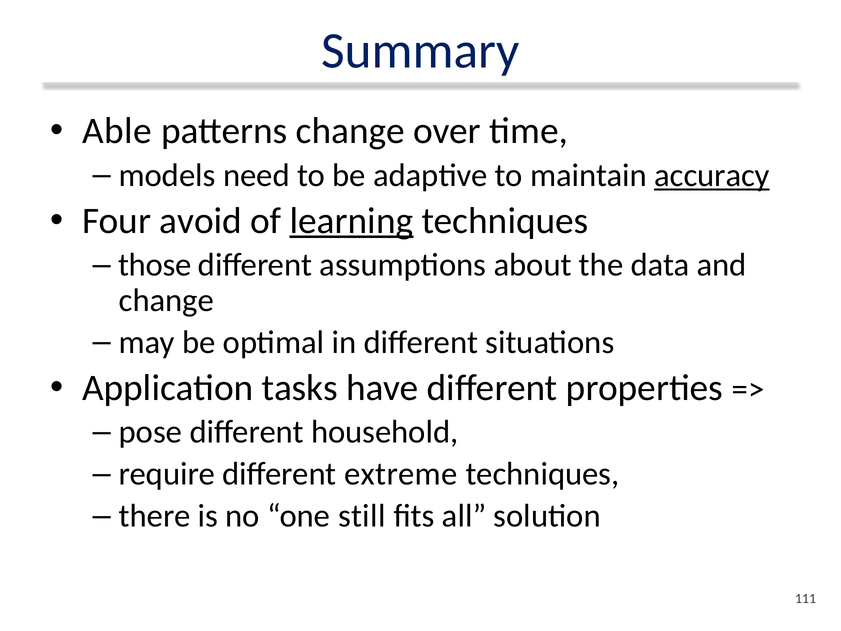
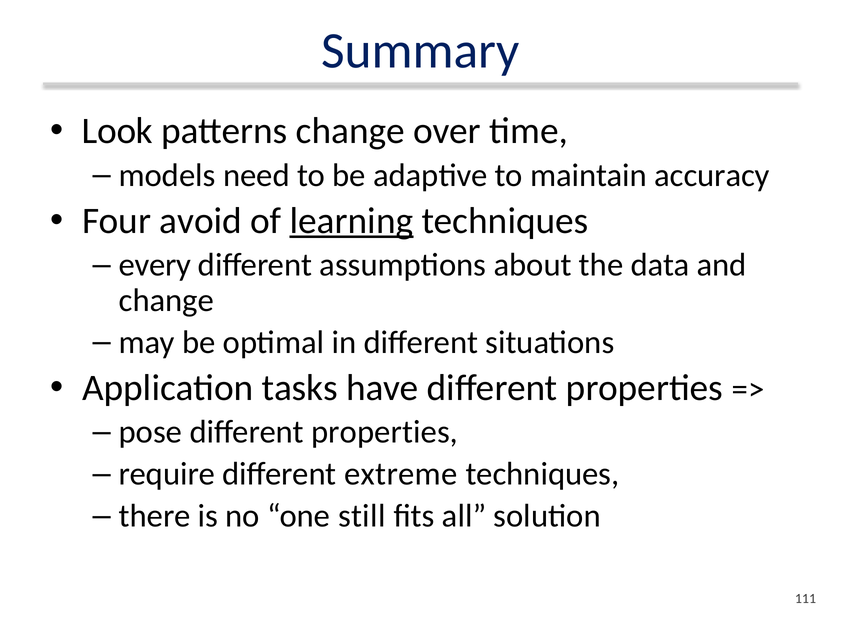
Able: Able -> Look (117, 131)
accuracy underline: present -> none (712, 175)
those: those -> every (155, 265)
pose different household: household -> properties (385, 432)
